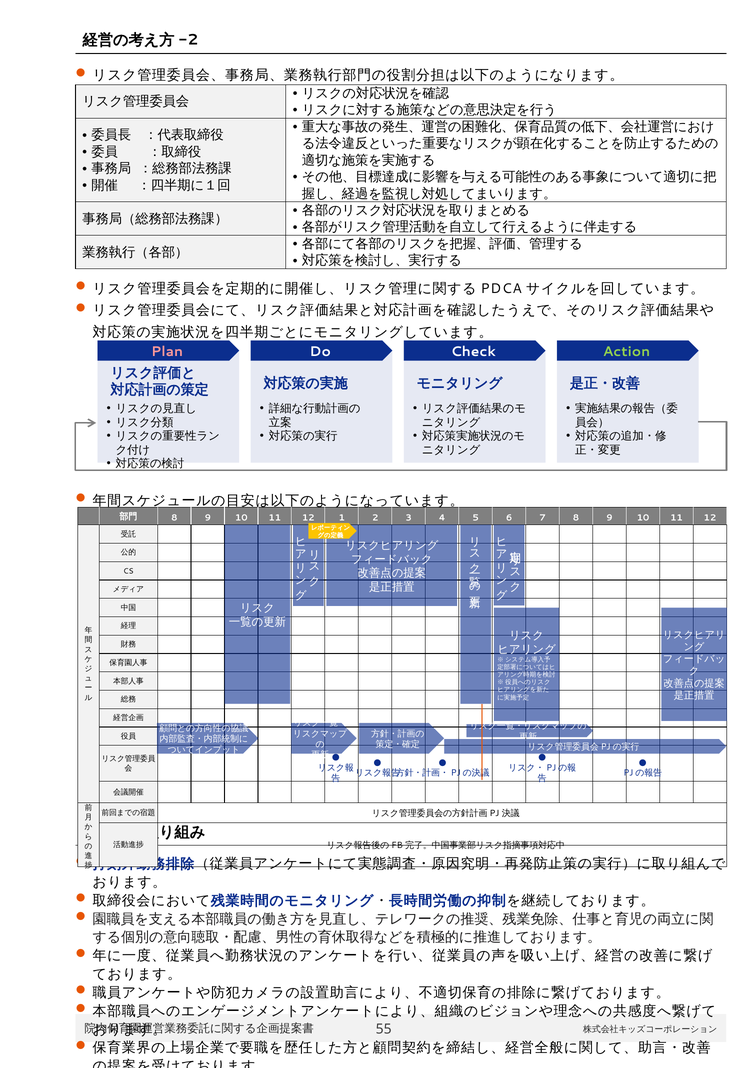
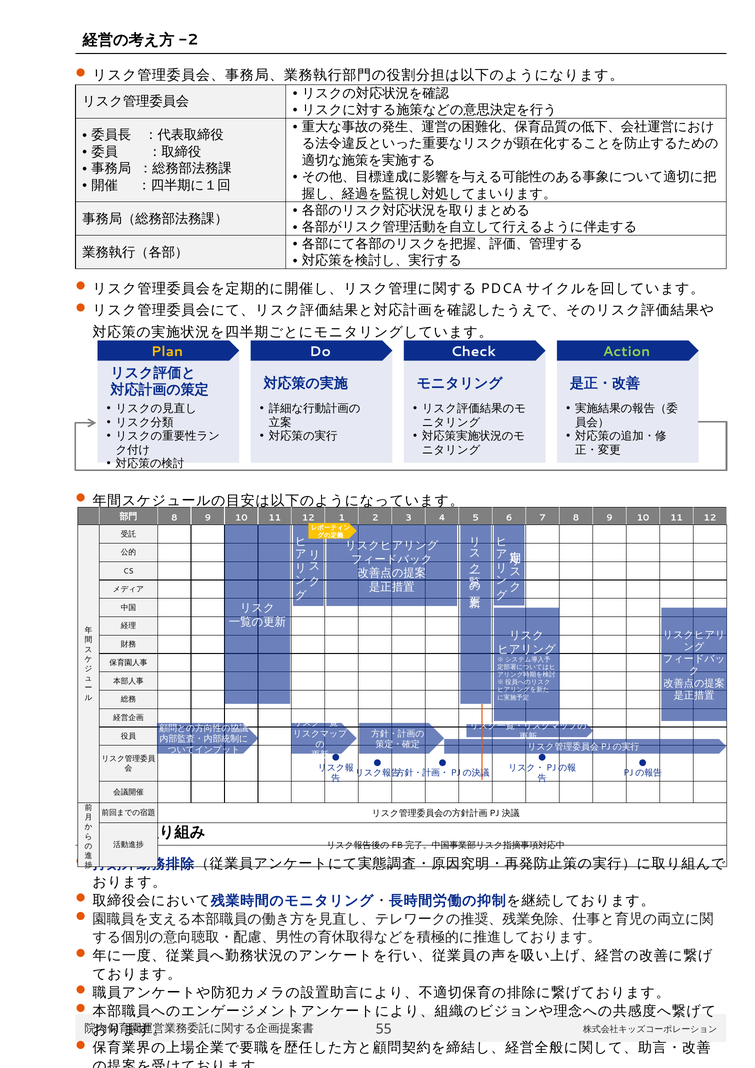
Plan colour: pink -> yellow (167, 351)
